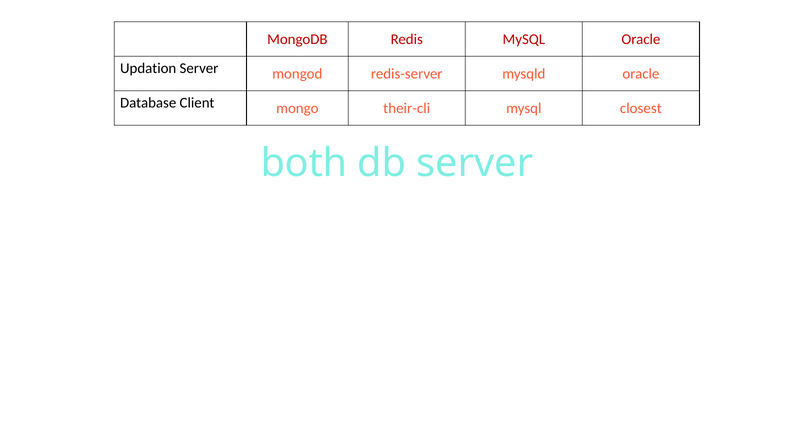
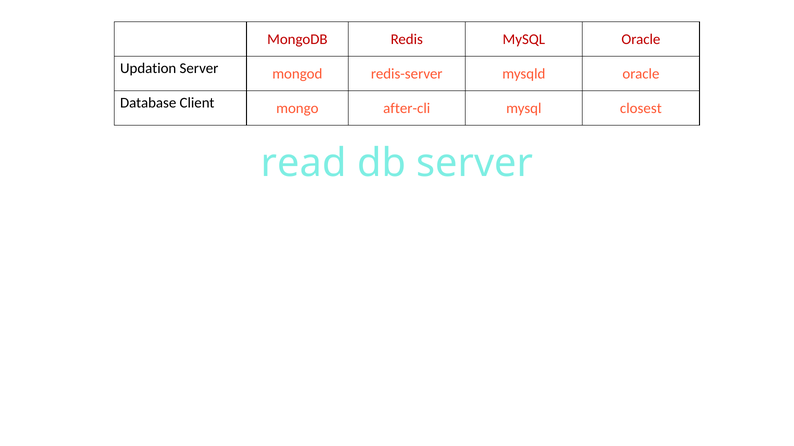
their-cli: their-cli -> after-cli (407, 108)
both: both -> read (304, 164)
